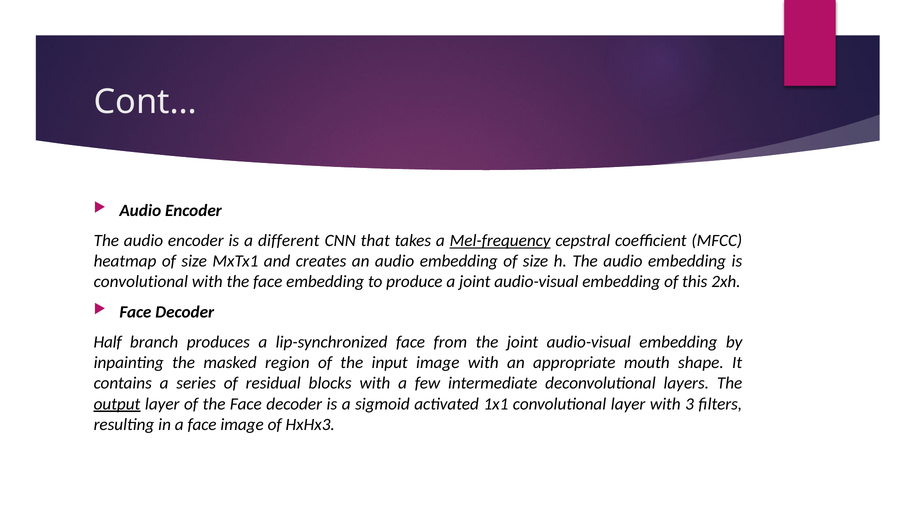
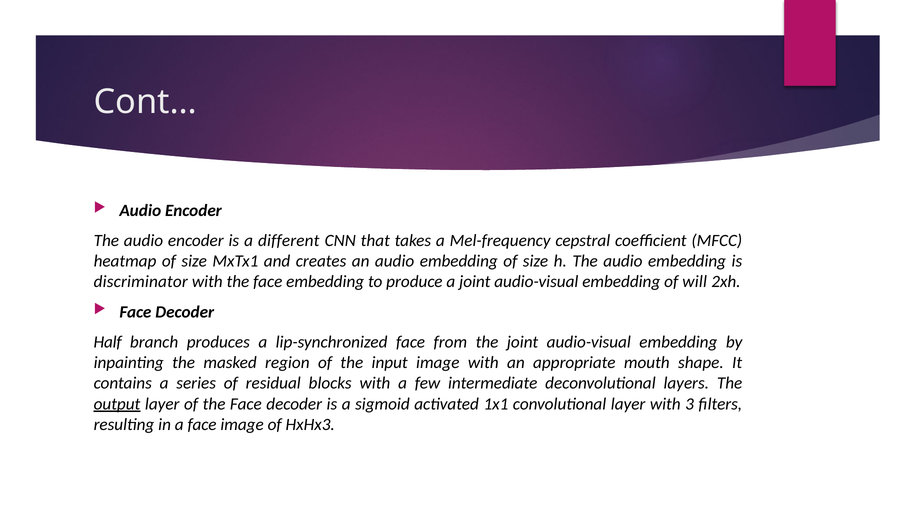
Mel-frequency underline: present -> none (500, 241)
convolutional: convolutional -> discriminator (141, 282)
this: this -> will (695, 282)
